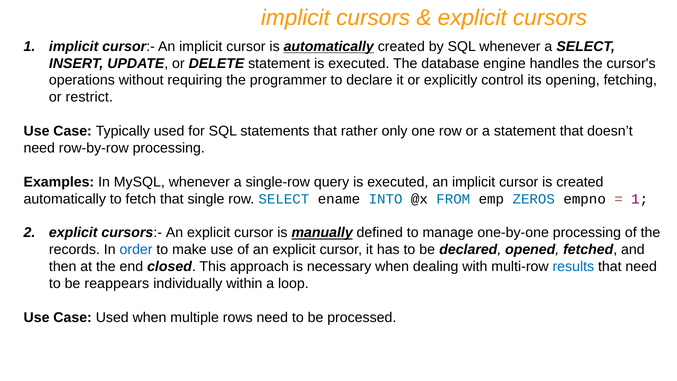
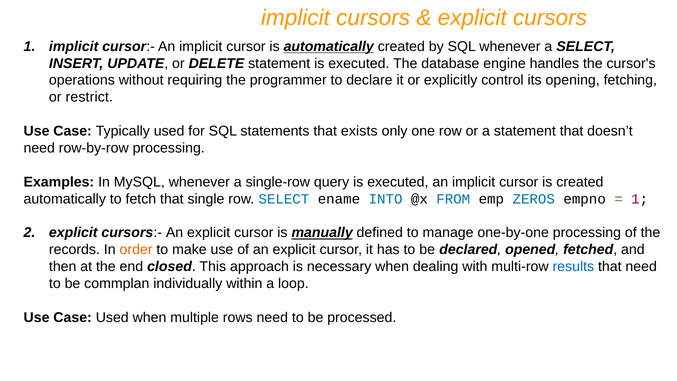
rather: rather -> exists (359, 131)
order colour: blue -> orange (136, 250)
reappears: reappears -> commplan (117, 283)
